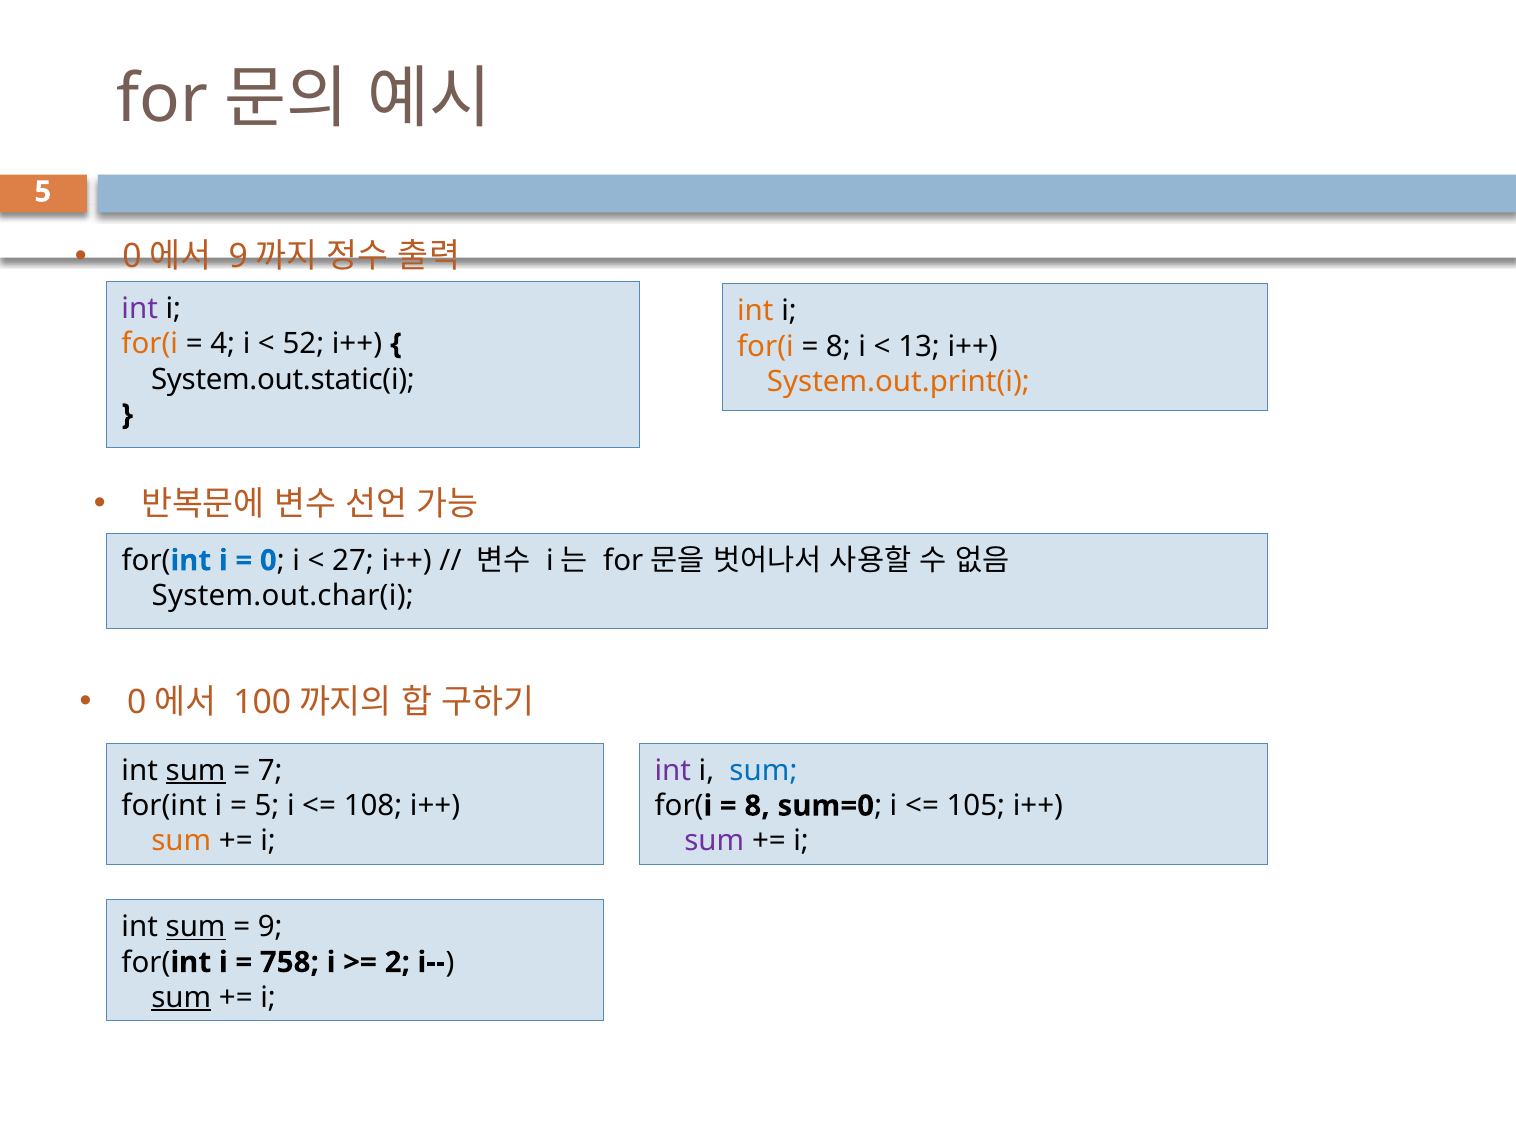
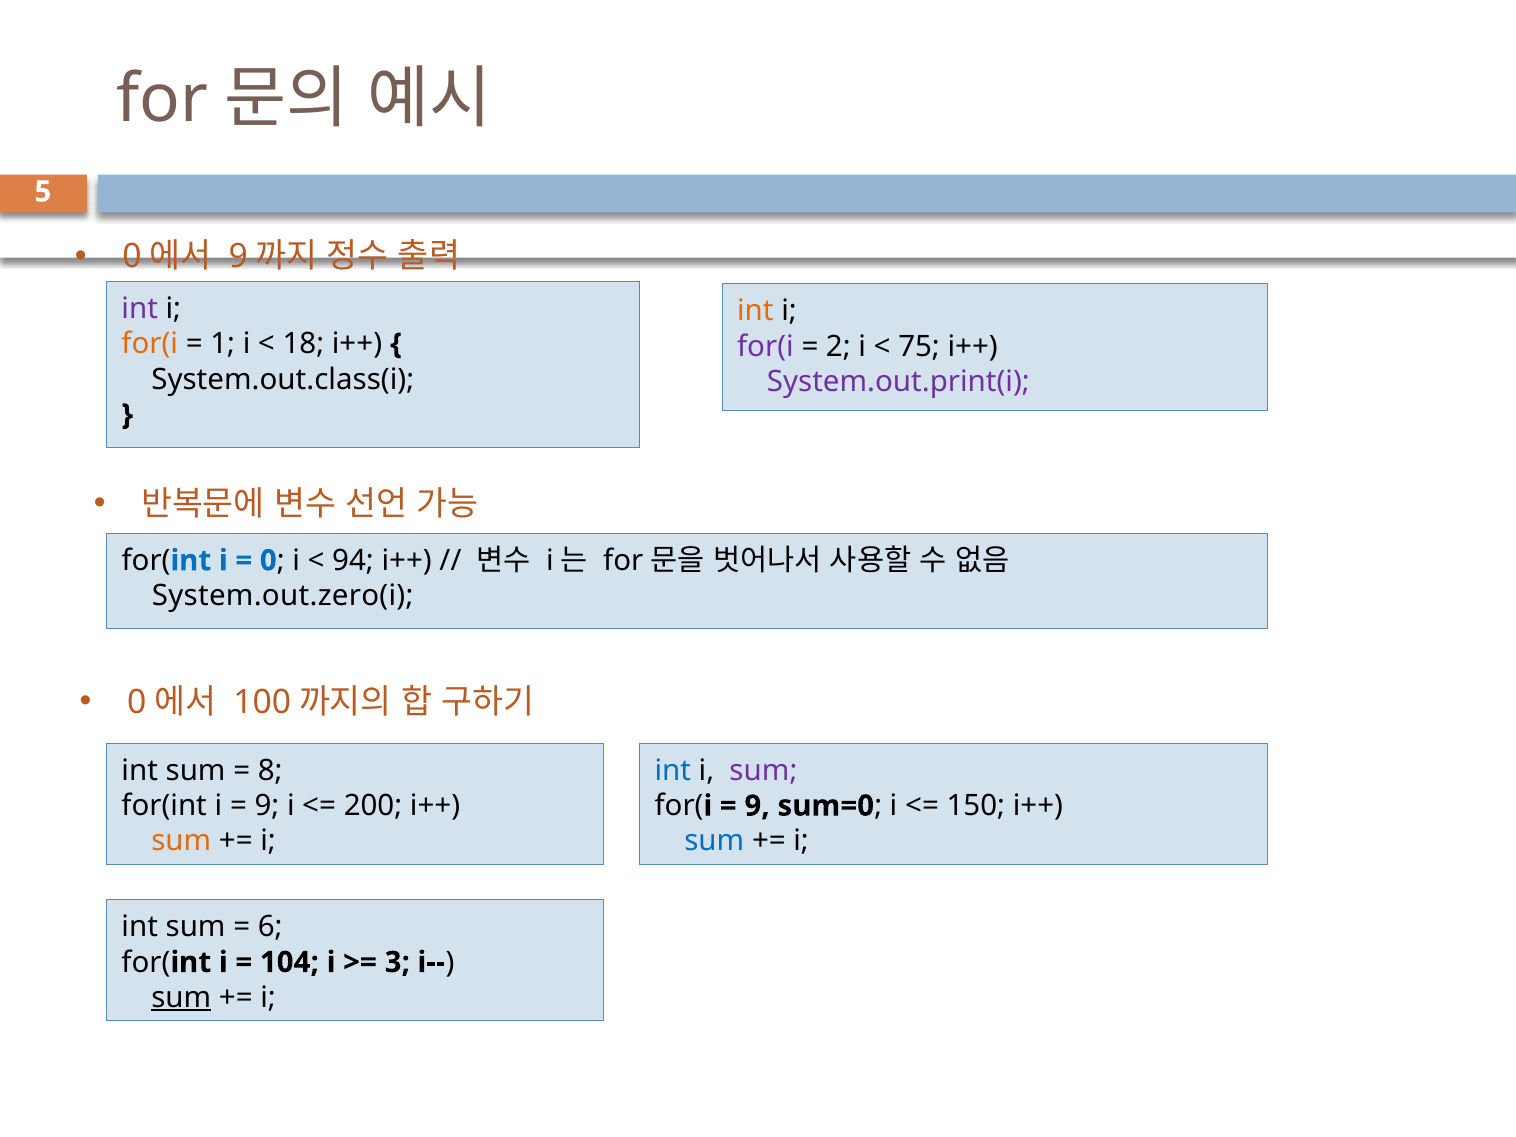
4: 4 -> 1 (223, 344)
52: 52 -> 18 (303, 344)
for(i colour: orange -> purple (765, 346)
8: 8 -> 2 (838, 346)
13: 13 -> 75 (919, 346)
System.out.static(i: System.out.static(i -> System.out.class(i (283, 379)
System.out.print(i colour: orange -> purple (898, 382)
27: 27 -> 94 (353, 561)
System.out.char(i: System.out.char(i -> System.out.zero(i (283, 596)
sum underline: present -> none (196, 770)
7: 7 -> 8 (270, 770)
int colour: purple -> blue (673, 770)
sum colour: blue -> purple (763, 770)
5: 5 -> 9 (267, 806)
108: 108 -> 200 (373, 806)
8: 8 -> 9 (757, 806)
105: 105 -> 150 (976, 806)
sum colour: purple -> blue (714, 841)
sum underline: present -> none (196, 927)
9: 9 -> 6 (270, 927)
758: 758 -> 104 (289, 962)
2: 2 -> 3 (397, 962)
